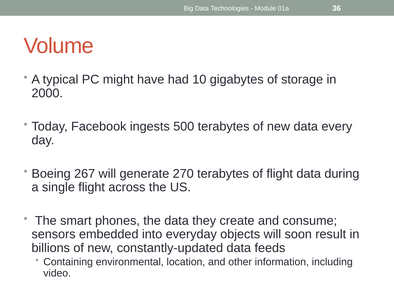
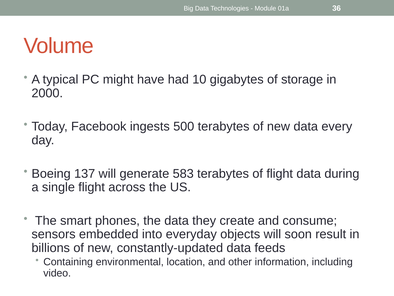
267: 267 -> 137 (85, 173)
270: 270 -> 583 (183, 173)
